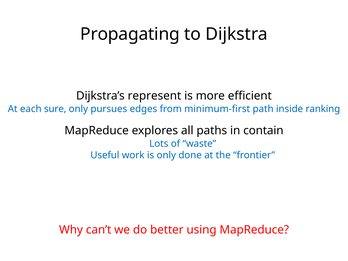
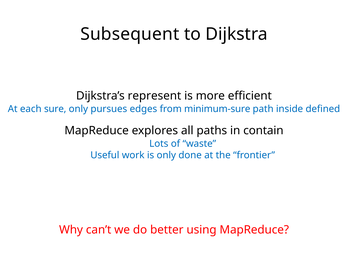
Propagating: Propagating -> Subsequent (130, 34)
minimum-first: minimum-first -> minimum-sure (217, 109)
ranking: ranking -> defined (323, 109)
